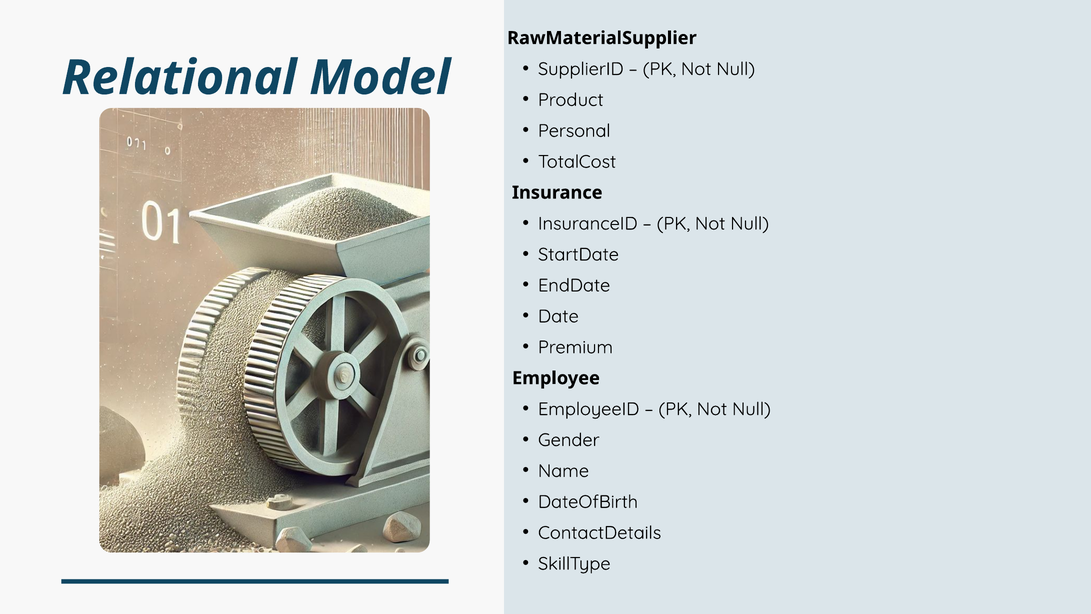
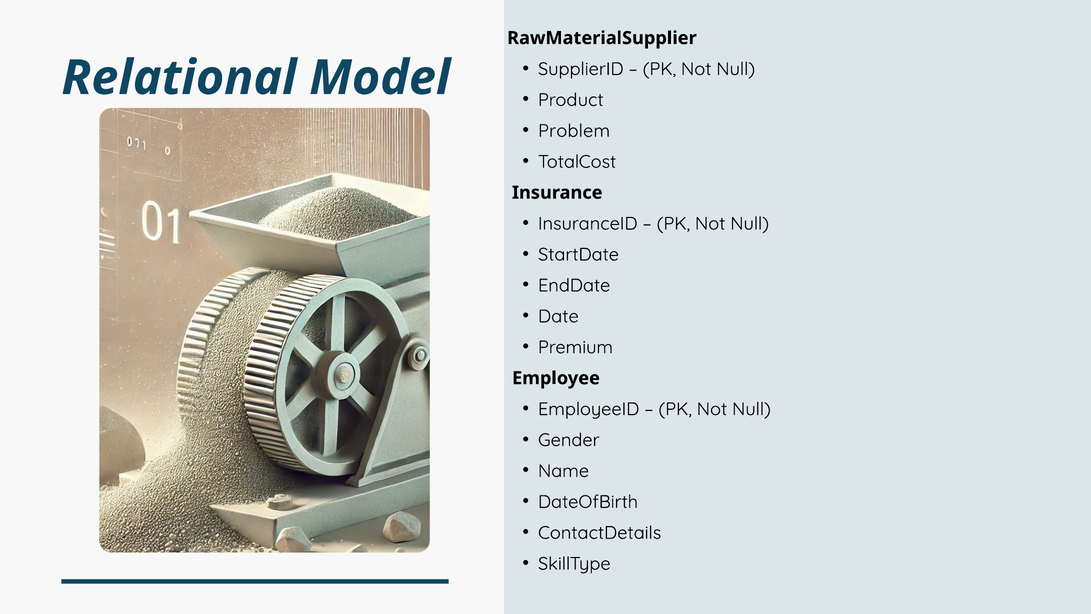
Personal: Personal -> Problem (574, 131)
